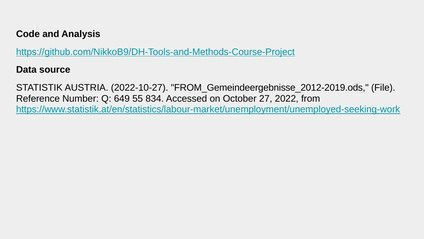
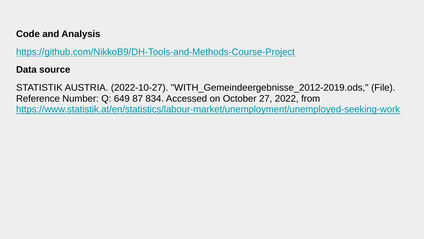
FROM_Gemeindeergebnisse_2012-2019.ods: FROM_Gemeindeergebnisse_2012-2019.ods -> WITH_Gemeindeergebnisse_2012-2019.ods (270, 88)
55: 55 -> 87 (138, 98)
